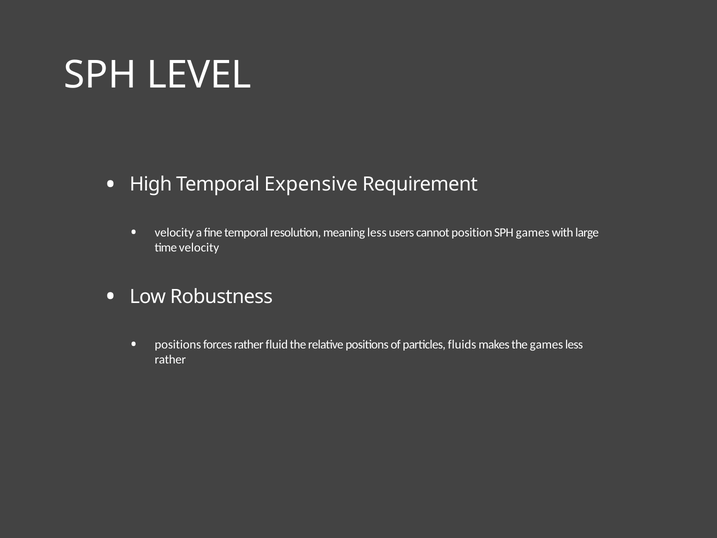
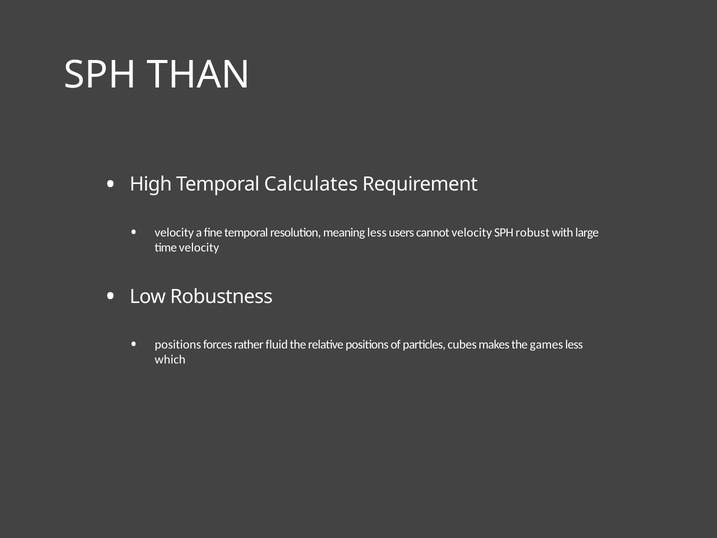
LEVEL: LEVEL -> THAN (199, 75)
Expensive: Expensive -> Calculates (311, 184)
cannot position: position -> velocity (472, 232)
SPH games: games -> robust (533, 232)
fluids: fluids -> cubes (462, 344)
rather: rather -> which (170, 360)
